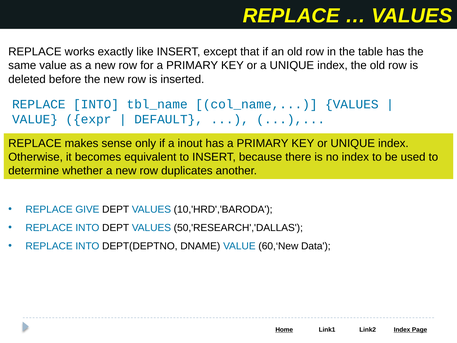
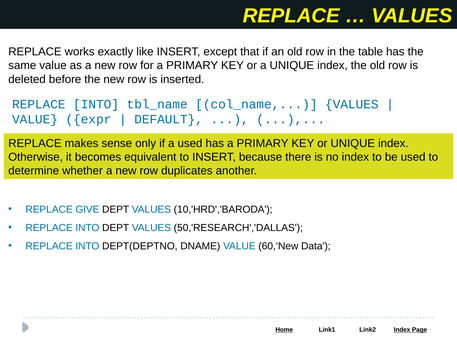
a inout: inout -> used (190, 143)
